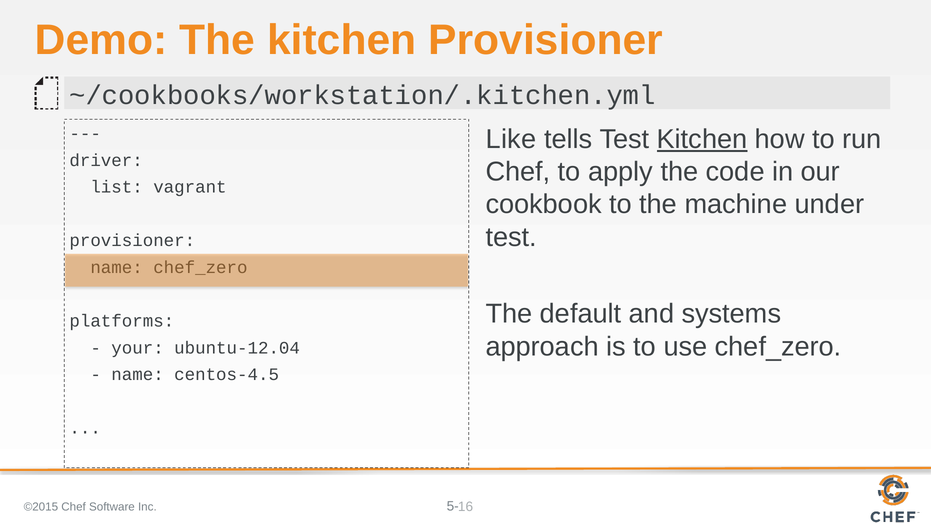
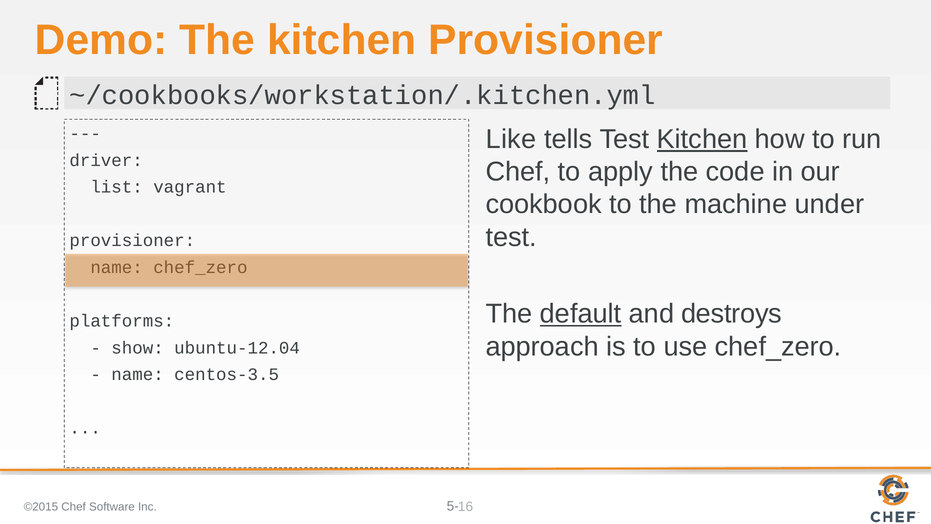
default underline: none -> present (581, 314)
systems: systems -> destroys (732, 314)
your: your -> show (138, 348)
centos-4.5: centos-4.5 -> centos-3.5 (227, 374)
